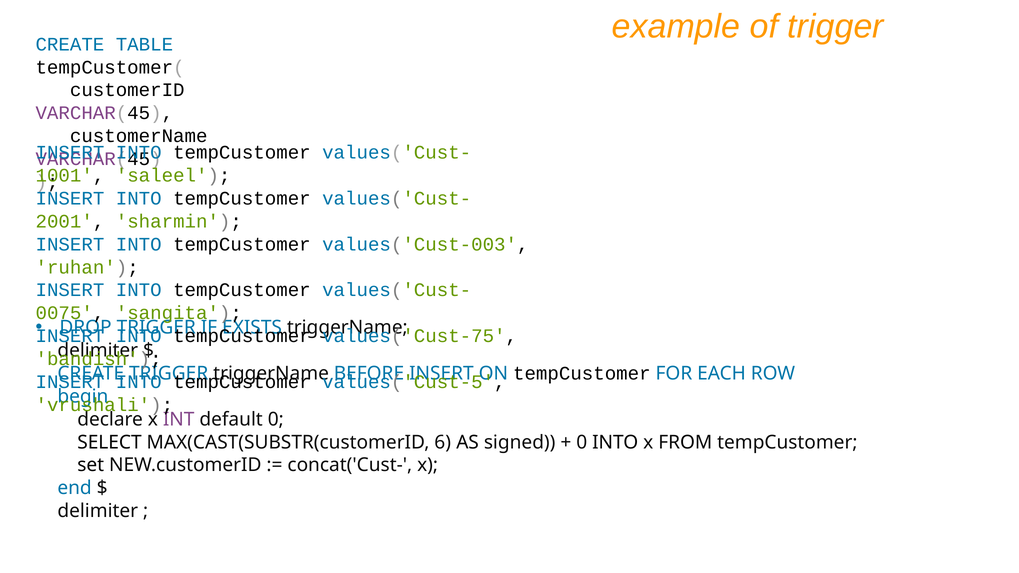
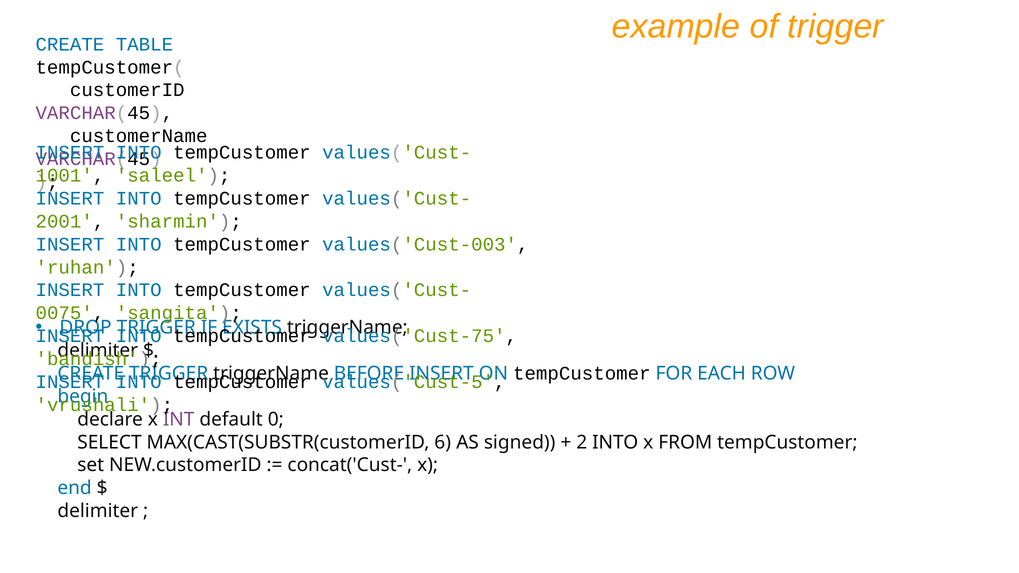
0: 0 -> 2 (582, 442)
